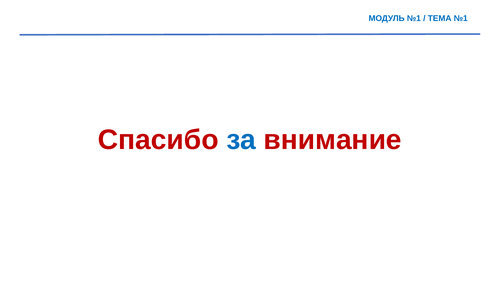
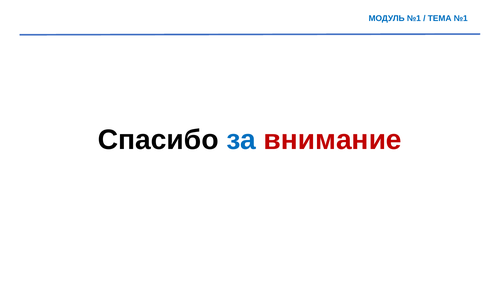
Спасибо colour: red -> black (158, 140)
